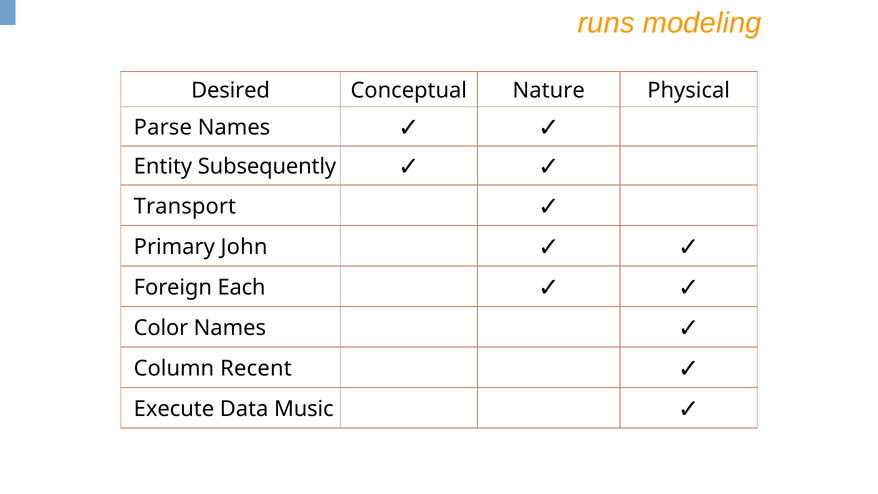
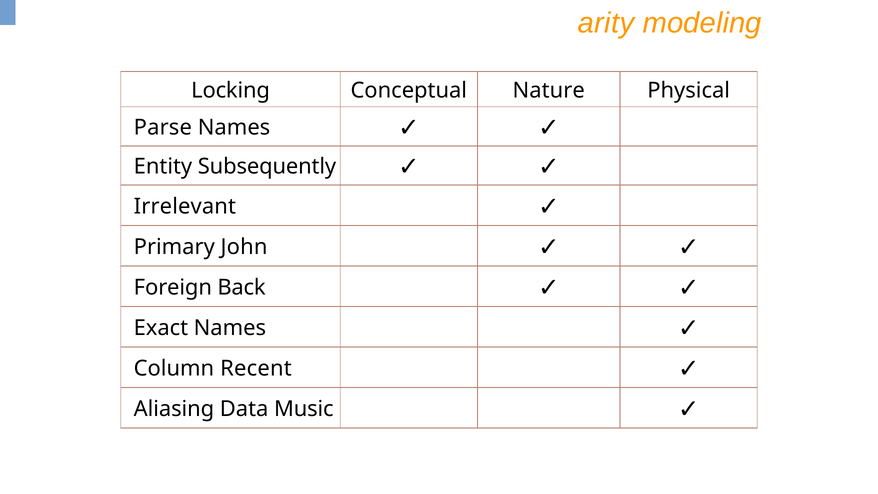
runs: runs -> arity (606, 23)
Desired: Desired -> Locking (231, 90)
Transport: Transport -> Irrelevant (185, 206)
Each: Each -> Back (242, 287)
Color: Color -> Exact (161, 328)
Execute: Execute -> Aliasing (174, 409)
